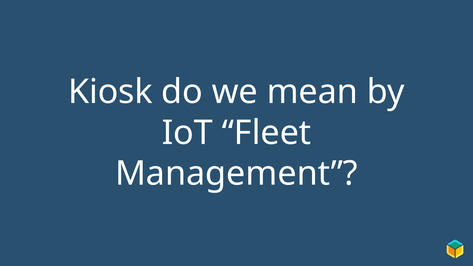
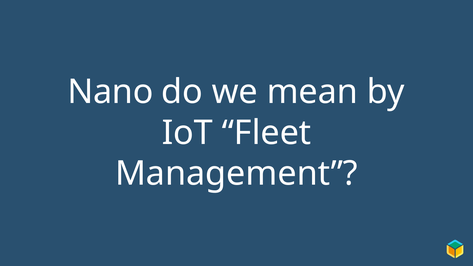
Kiosk: Kiosk -> Nano (110, 92)
